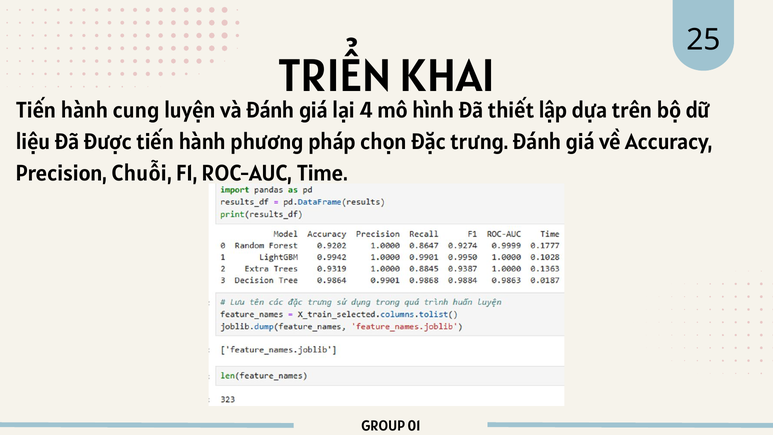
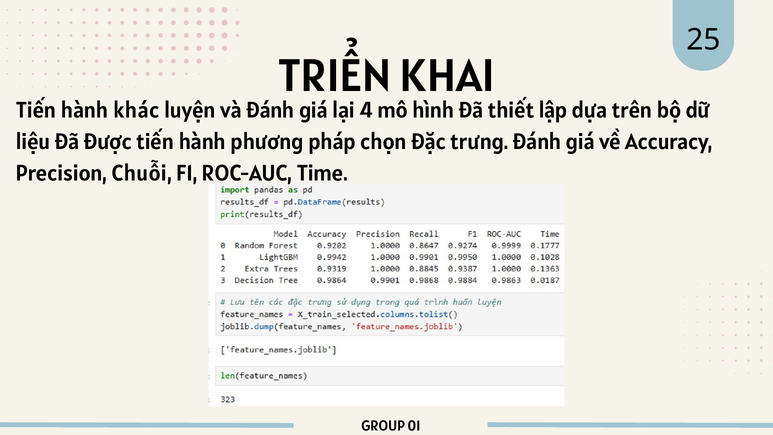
cung: cung -> khác (136, 110)
